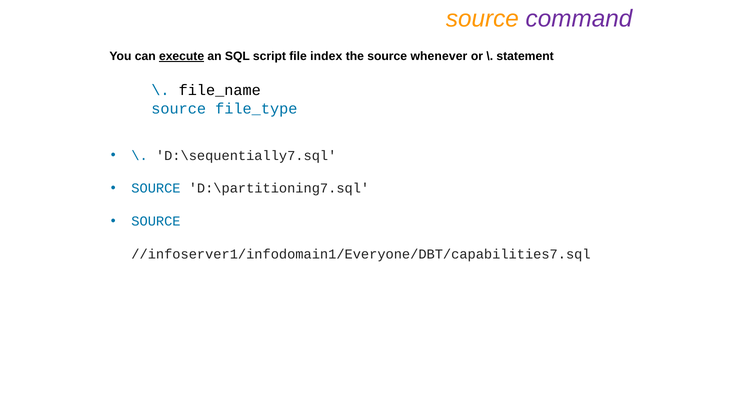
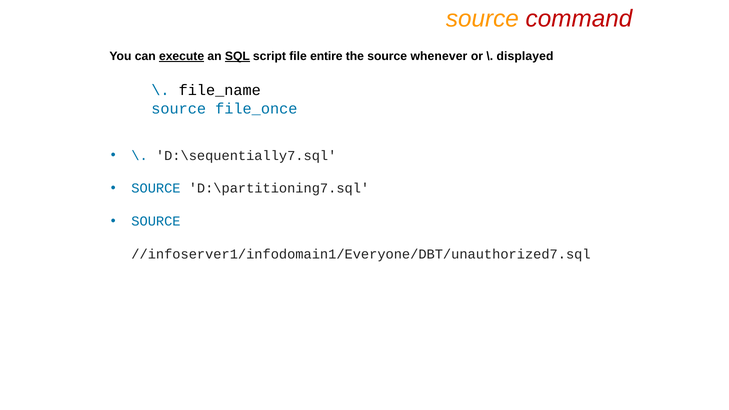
command colour: purple -> red (579, 19)
SQL underline: none -> present (237, 56)
index: index -> entire (326, 56)
statement: statement -> displayed (525, 56)
file_type: file_type -> file_once (256, 109)
//infoserver1/infodomain1/Everyone/DBT/capabilities7.sql: //infoserver1/infodomain1/Everyone/DBT/capabilities7.sql -> //infoserver1/infodomain1/Everyone/DBT/unauthorized7.sql (361, 254)
